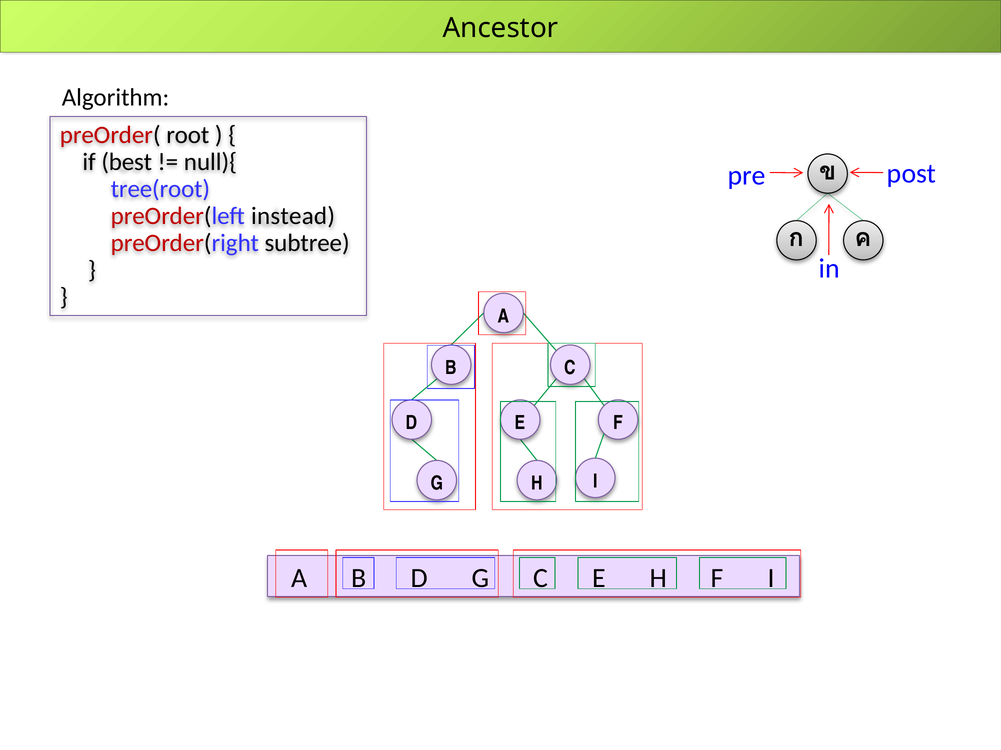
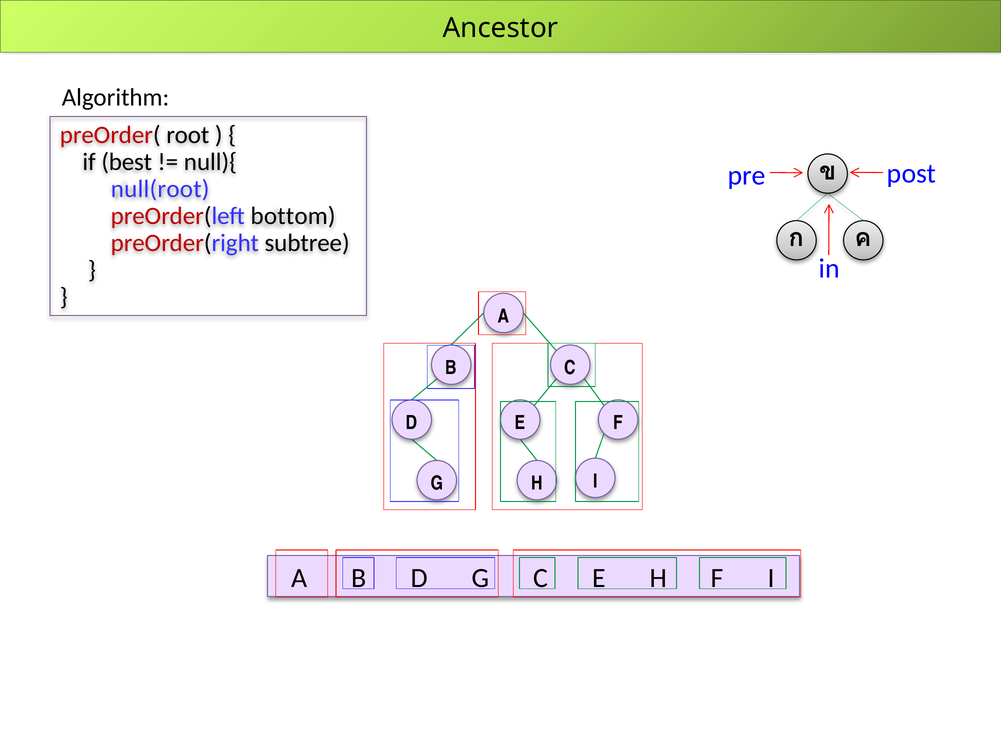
tree(root: tree(root -> null(root (160, 189)
instead: instead -> bottom (293, 216)
